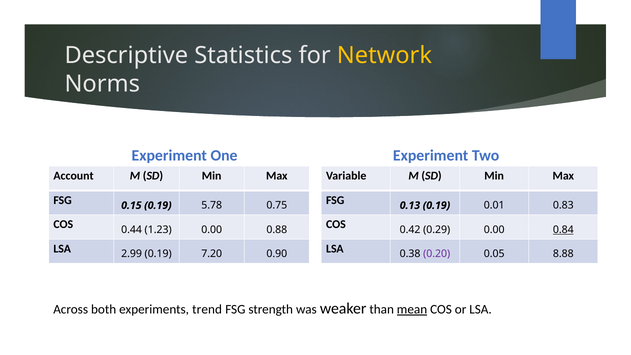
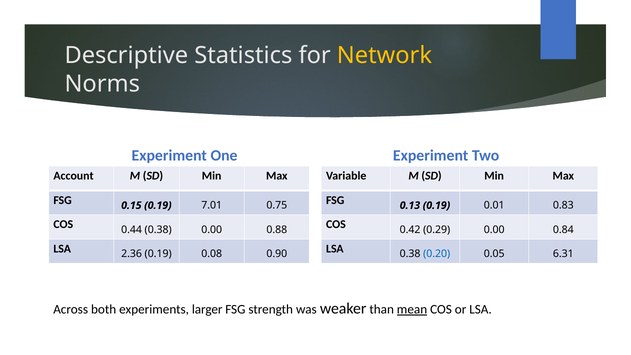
5.78: 5.78 -> 7.01 (212, 205)
0.44 1.23: 1.23 -> 0.38 (158, 230)
0.84 underline: present -> none (563, 230)
2.99: 2.99 -> 2.36 (132, 254)
7.20: 7.20 -> 0.08 (212, 254)
0.20 colour: purple -> blue (437, 254)
8.88: 8.88 -> 6.31 (563, 254)
trend: trend -> larger (207, 309)
